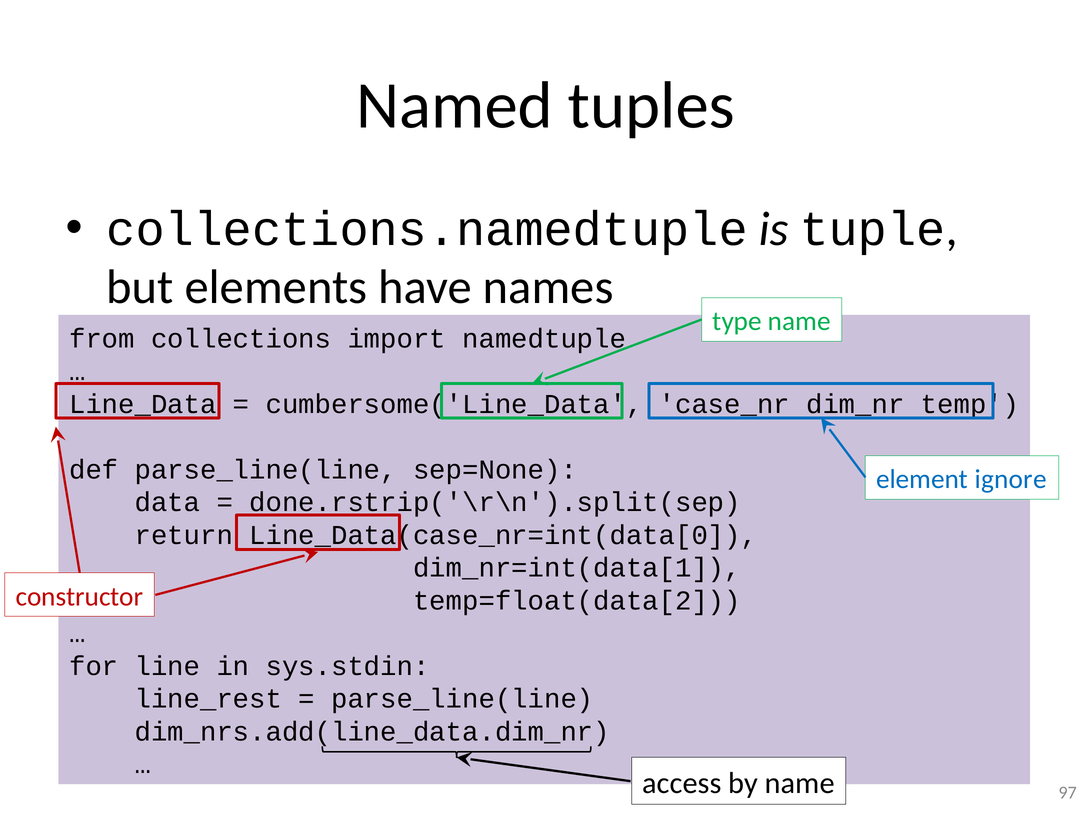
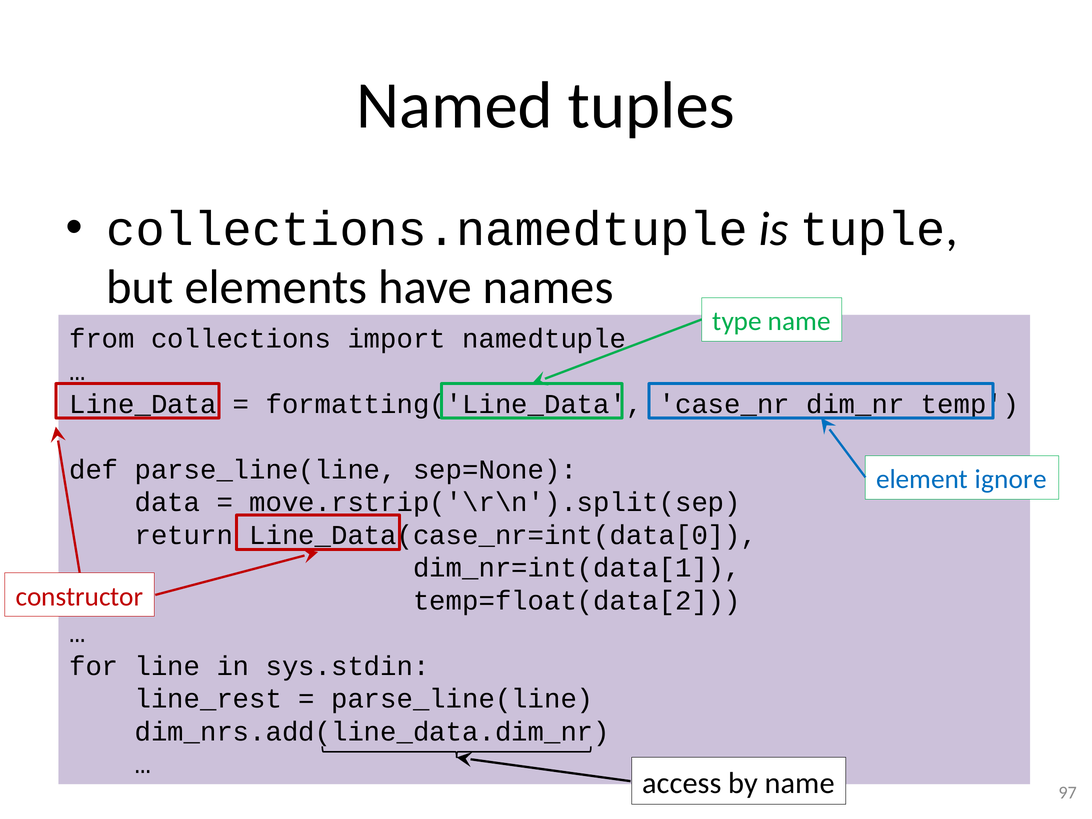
cumbersome('Line_Data: cumbersome('Line_Data -> formatting('Line_Data (454, 404)
done.rstrip('\r\n').split(sep: done.rstrip('\r\n').split(sep -> move.rstrip('\r\n').split(sep (495, 502)
